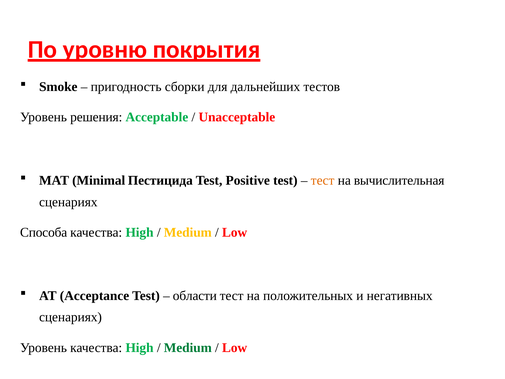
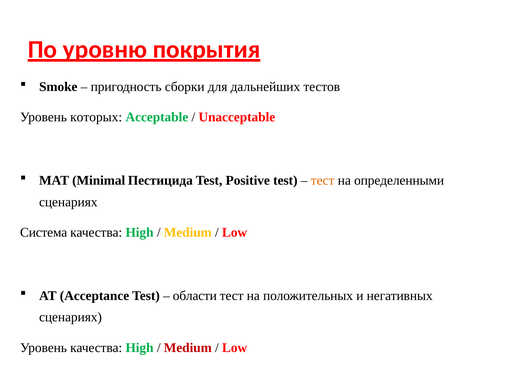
решения: решения -> которых (96, 117)
вычислительная: вычислительная -> определенными (399, 180)
Способа: Способа -> Система (44, 232)
Medium colour: green -> red (188, 347)
